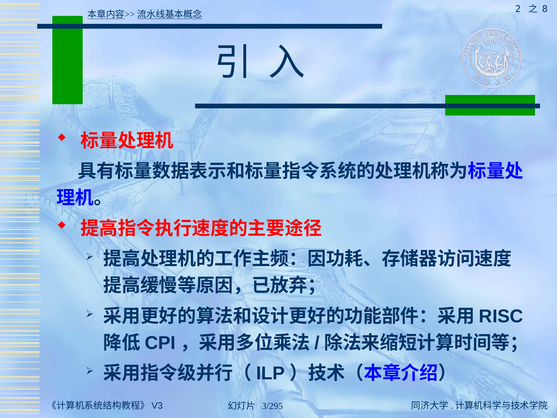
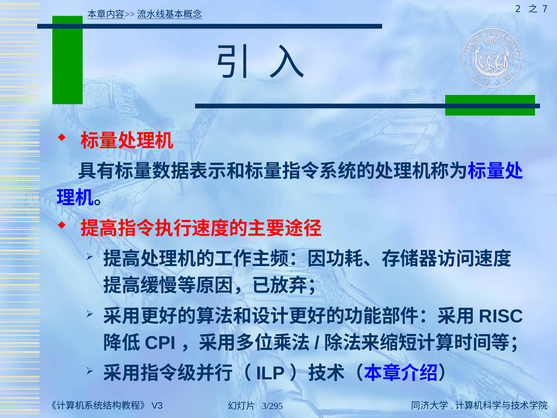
8: 8 -> 7 (545, 9)
